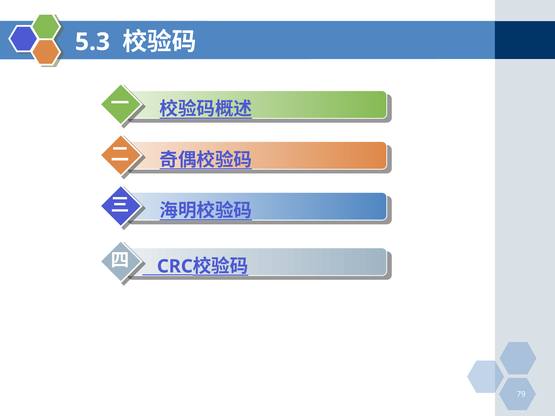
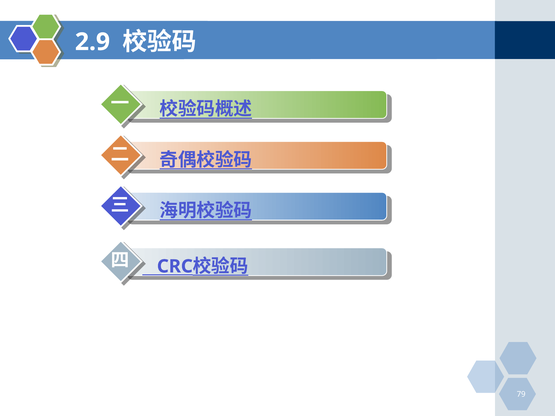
5.3: 5.3 -> 2.9 (92, 42)
